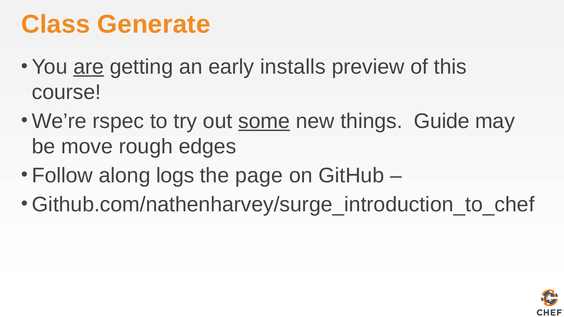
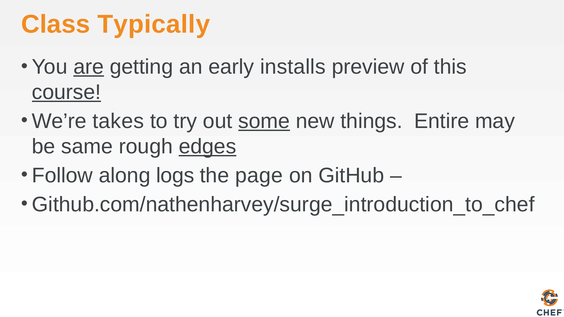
Generate: Generate -> Typically (154, 24)
course underline: none -> present (67, 92)
rspec: rspec -> takes (118, 121)
Guide: Guide -> Entire (442, 121)
move: move -> same (87, 147)
edges underline: none -> present (208, 147)
